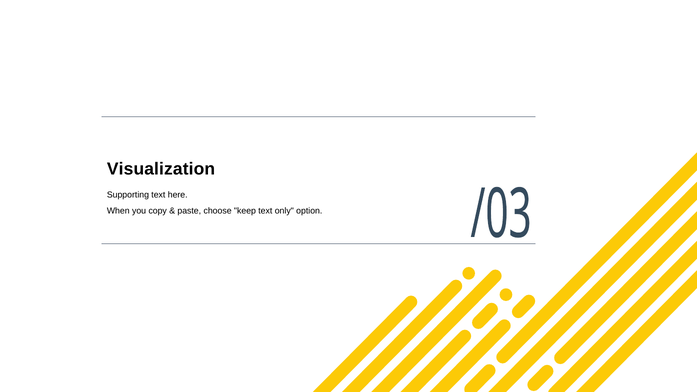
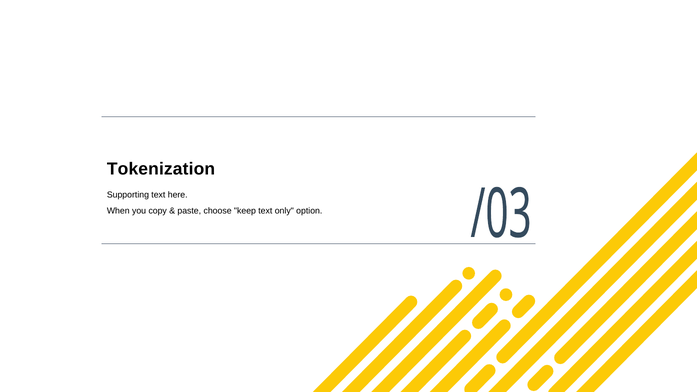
Visualization: Visualization -> Tokenization (161, 169)
